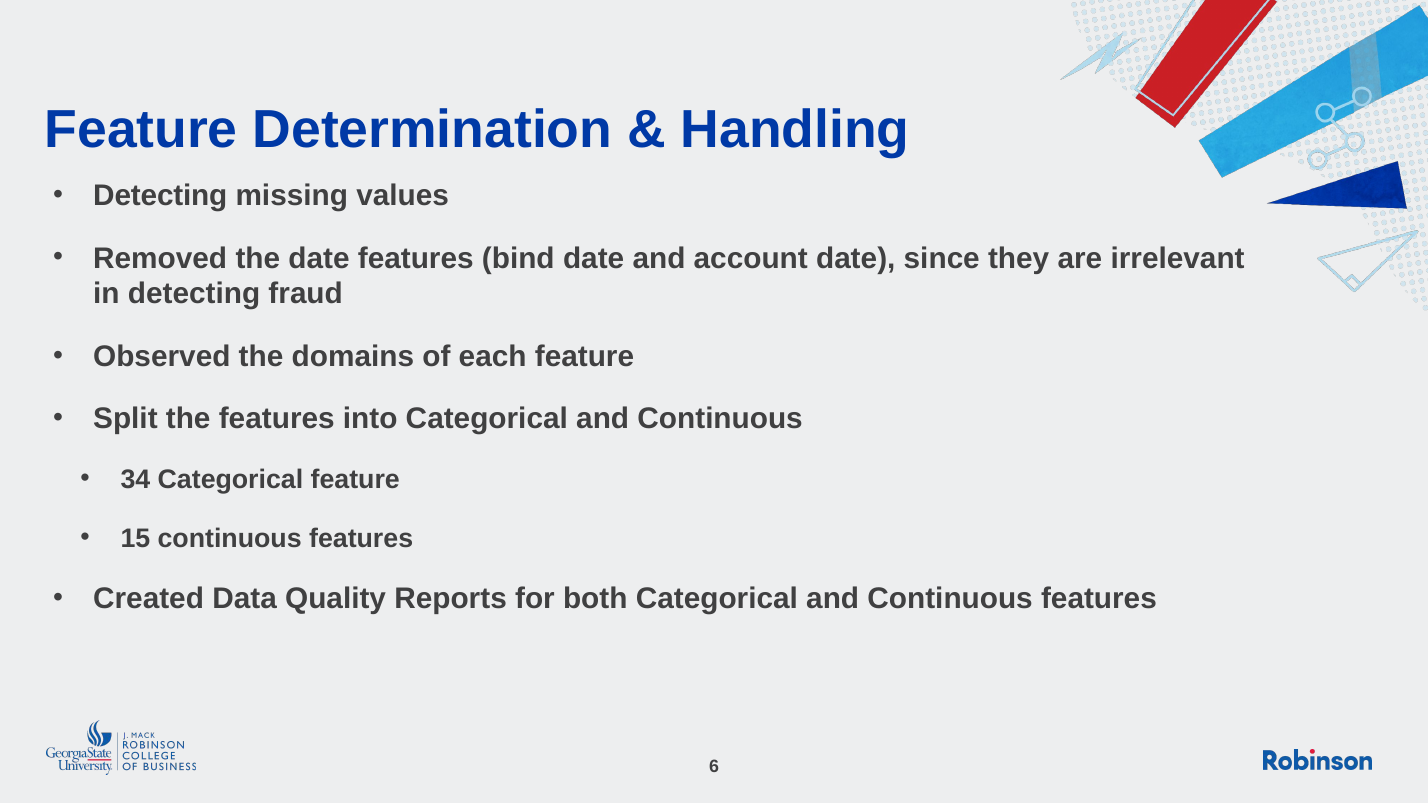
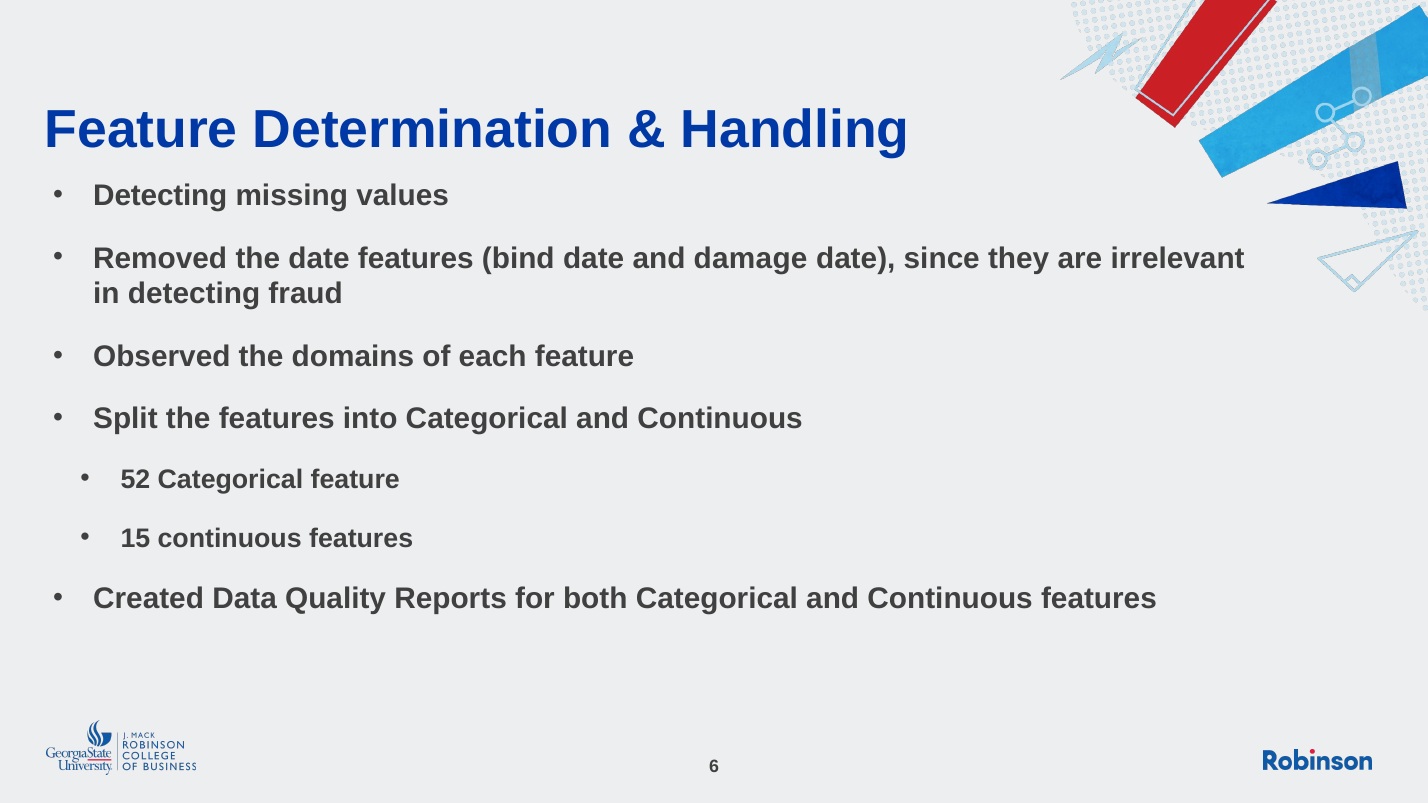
account: account -> damage (751, 258)
34: 34 -> 52 (135, 479)
